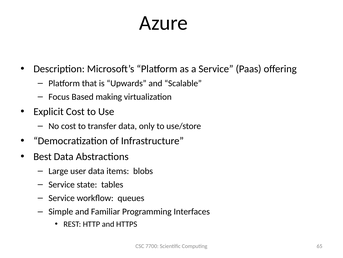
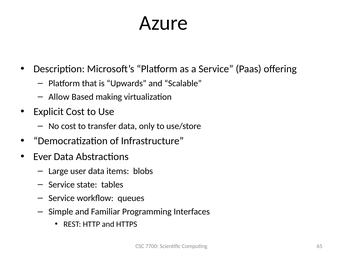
Focus: Focus -> Allow (59, 97)
Best: Best -> Ever (42, 156)
